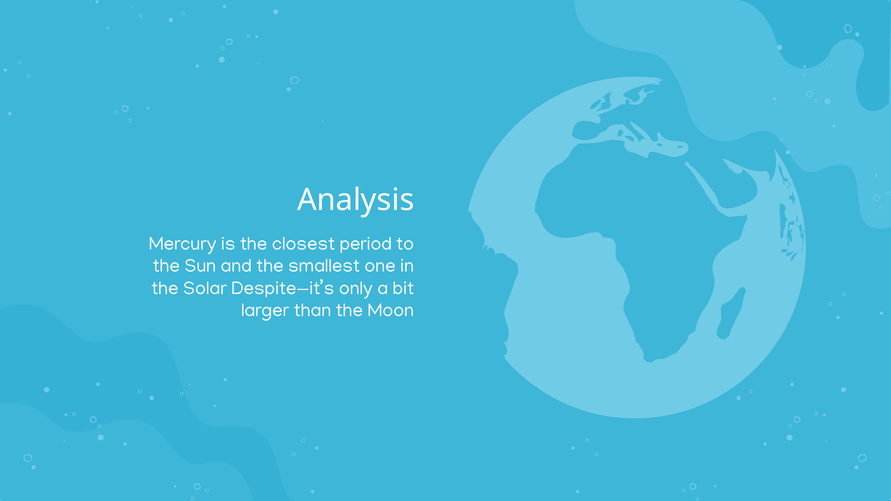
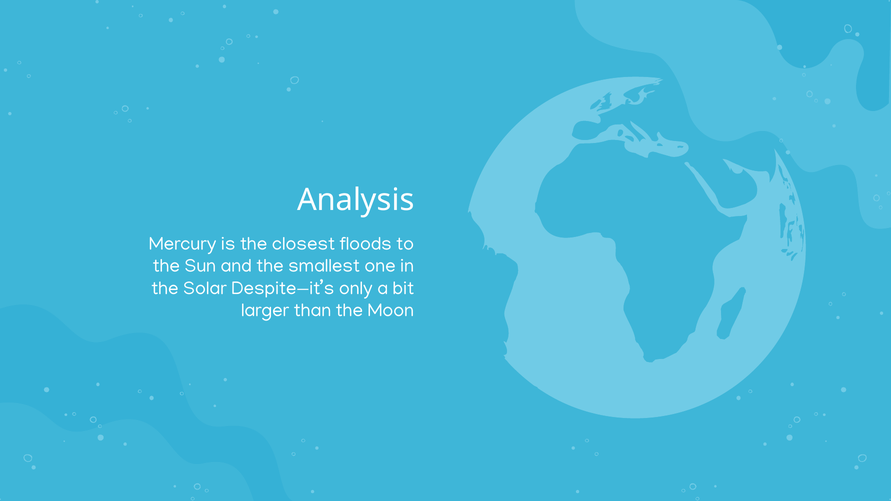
period: period -> floods (366, 244)
